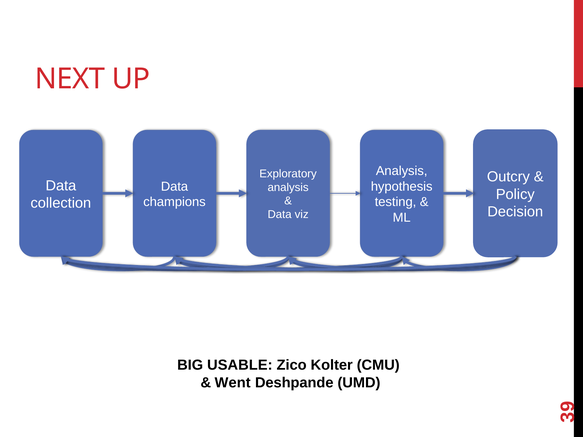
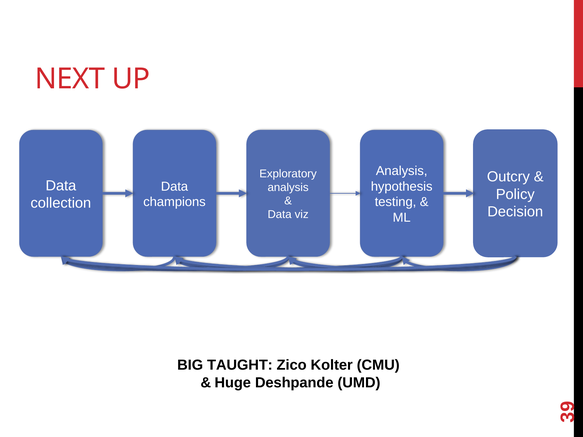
USABLE: USABLE -> TAUGHT (240, 365)
Went: Went -> Huge (233, 383)
